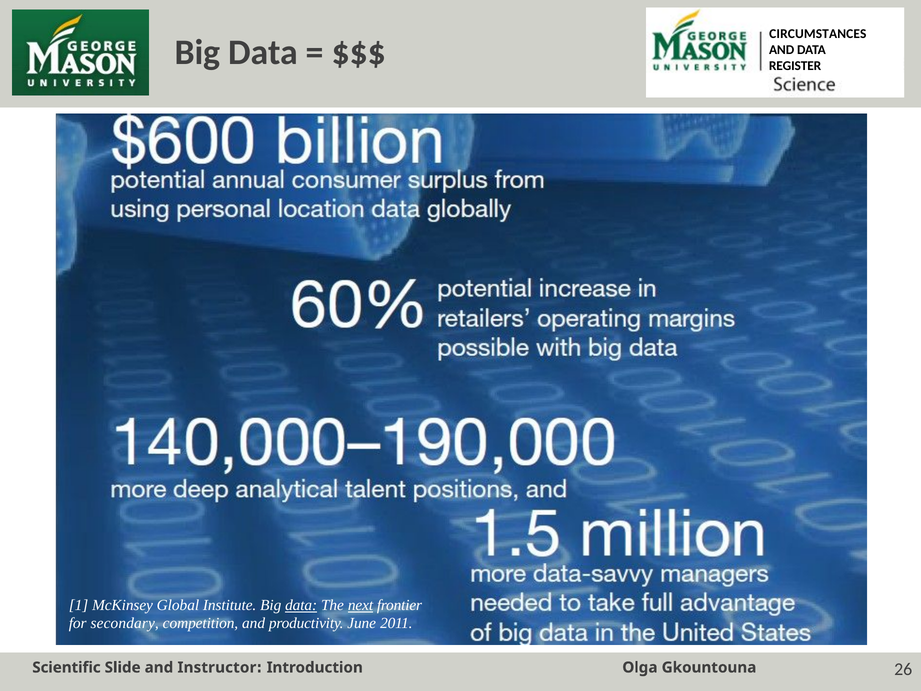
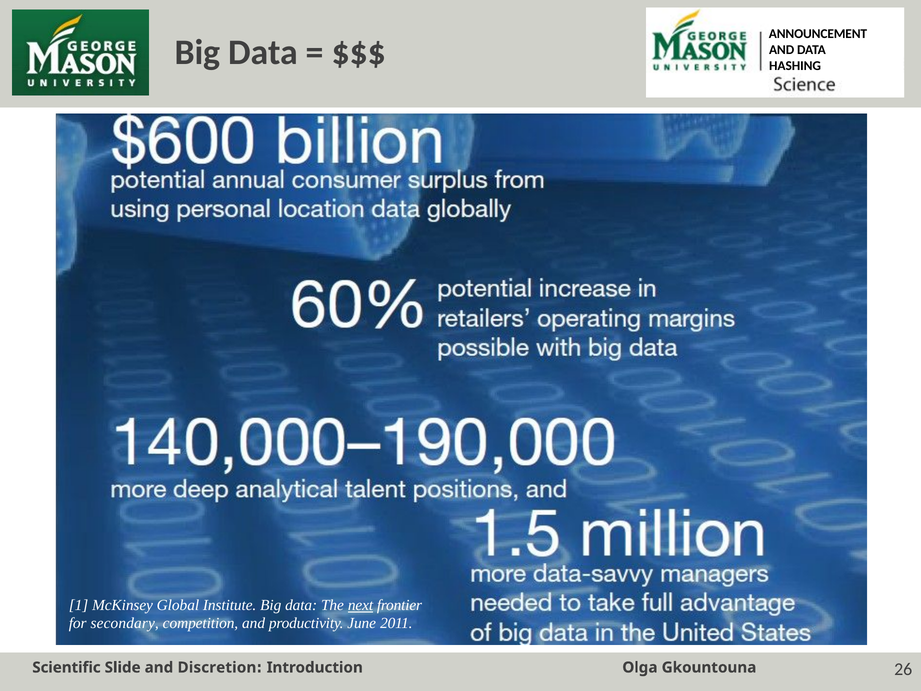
CIRCUMSTANCES: CIRCUMSTANCES -> ANNOUNCEMENT (818, 34)
REGISTER: REGISTER -> HASHING (795, 66)
data underline: present -> none (301, 605)
Instructor: Instructor -> Discretion (217, 667)
